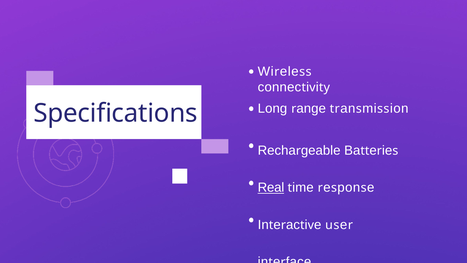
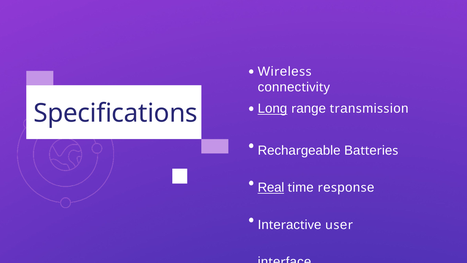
Long underline: none -> present (272, 108)
